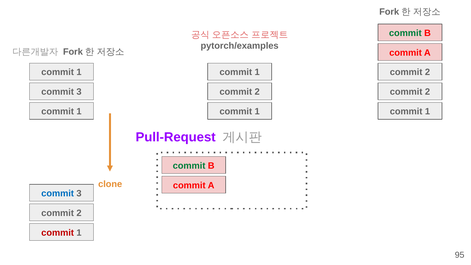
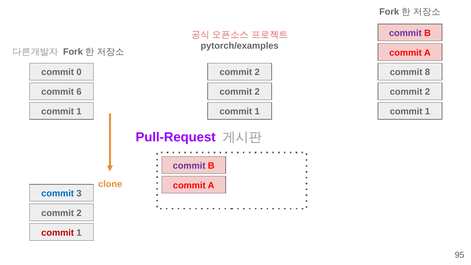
commit colour: green -> purple (405, 33)
1: 1 -> 0 (79, 72)
1: 1 -> 2 (257, 72)
2: 2 -> 8 (428, 72)
3: 3 -> 6 (79, 92)
commit colour: green -> purple (189, 166)
